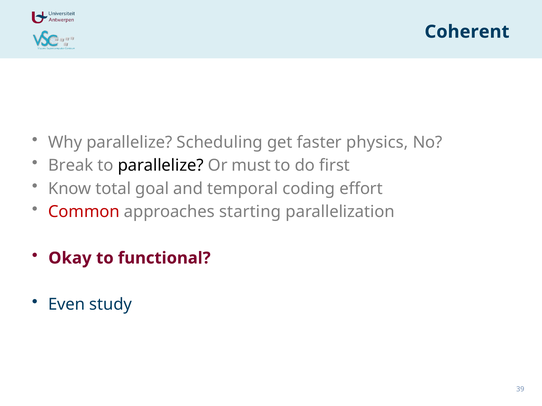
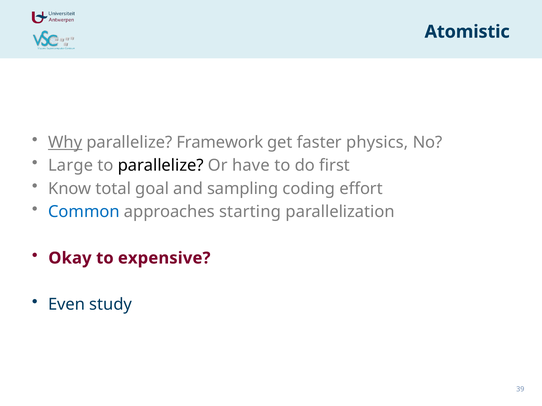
Coherent: Coherent -> Atomistic (467, 32)
Why underline: none -> present (65, 142)
Scheduling: Scheduling -> Framework (220, 142)
Break: Break -> Large (71, 166)
must: must -> have (251, 166)
temporal: temporal -> sampling (243, 189)
Common colour: red -> blue (84, 212)
functional: functional -> expensive (164, 258)
